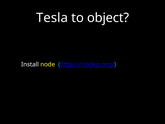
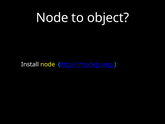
Tesla: Tesla -> Node (52, 18)
